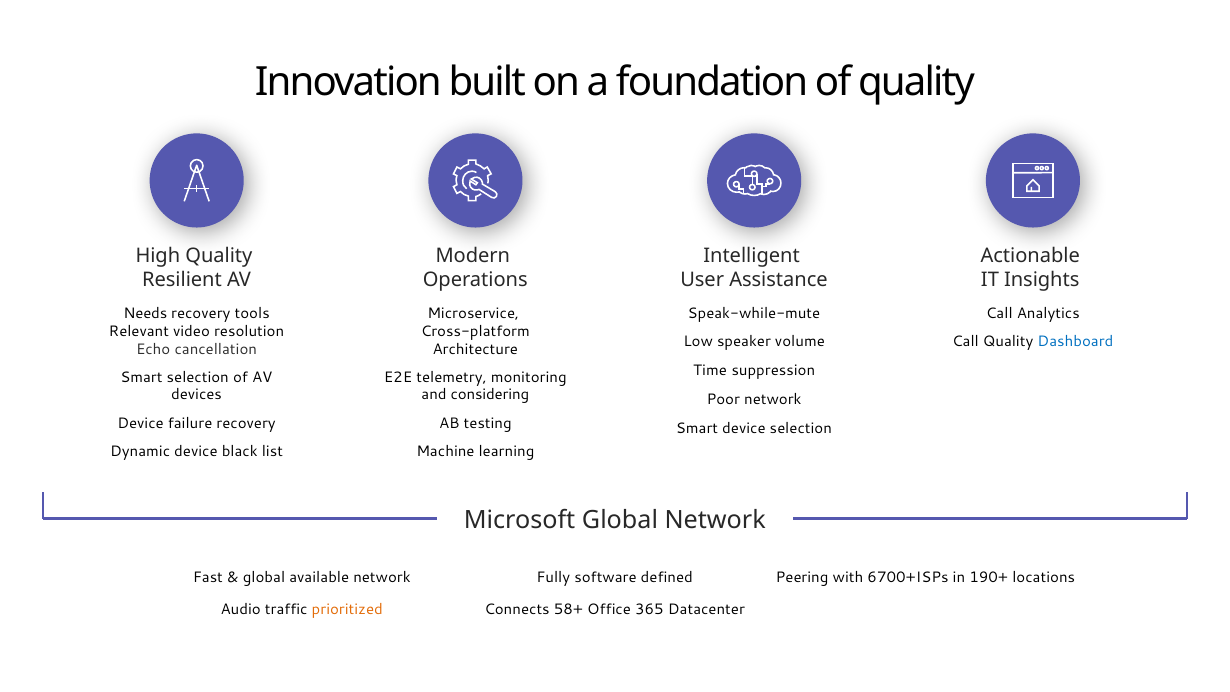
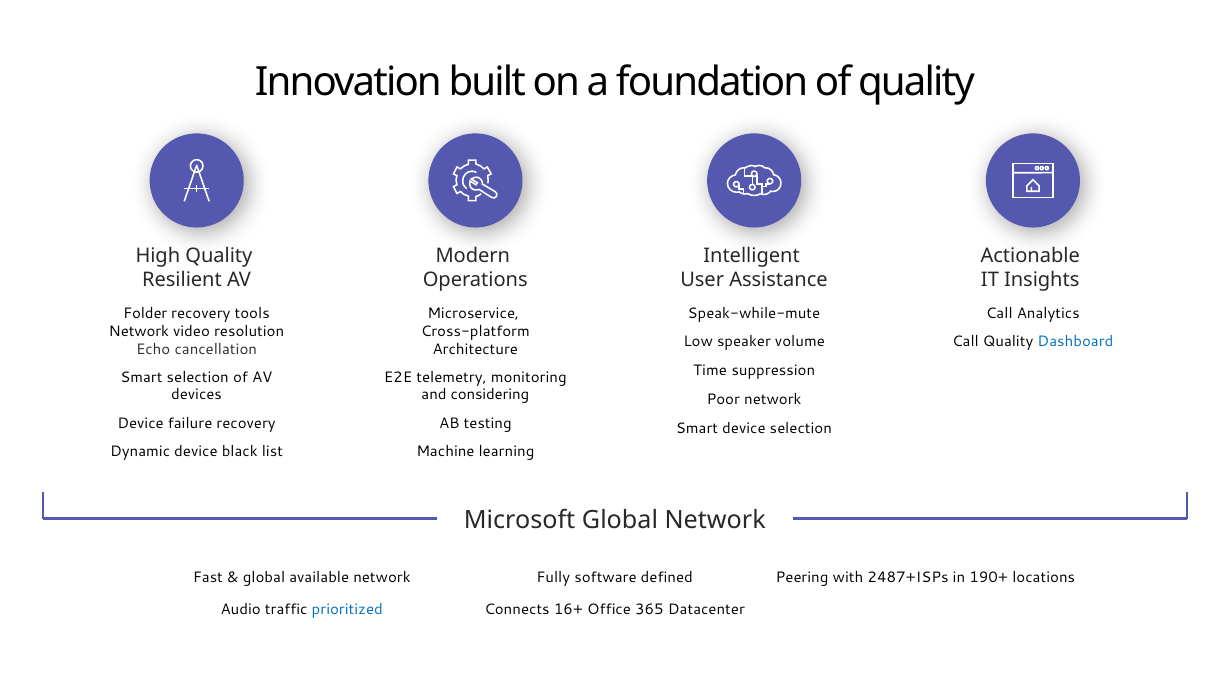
Needs: Needs -> Folder (145, 313)
Relevant: Relevant -> Network (139, 331)
6700+ISPs: 6700+ISPs -> 2487+ISPs (908, 578)
prioritized colour: orange -> blue (347, 609)
58+: 58+ -> 16+ (568, 609)
